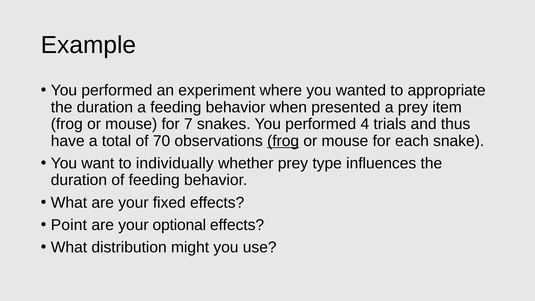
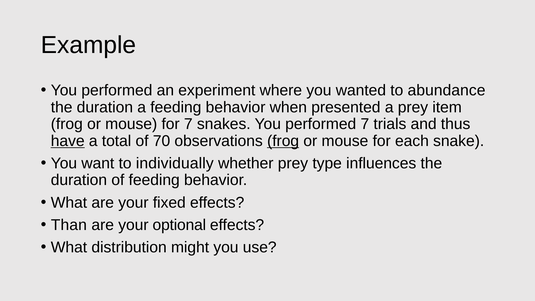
appropriate: appropriate -> abundance (447, 90)
performed 4: 4 -> 7 (365, 124)
have underline: none -> present (68, 141)
Point: Point -> Than (69, 225)
